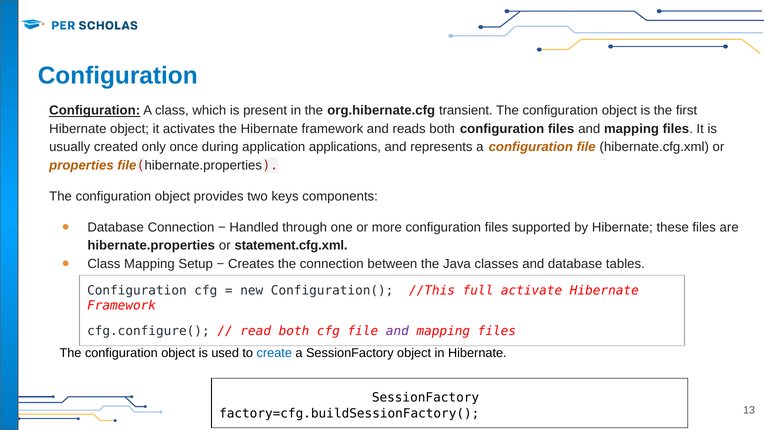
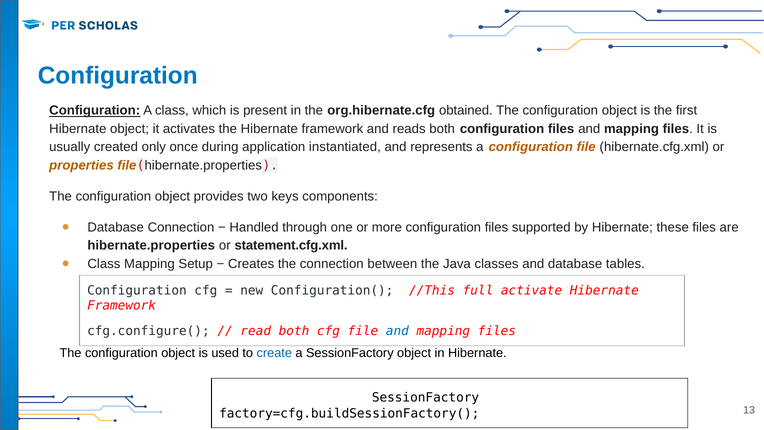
transient: transient -> obtained (466, 111)
applications: applications -> instantiated (345, 147)
and colour: purple -> blue (397, 331)
